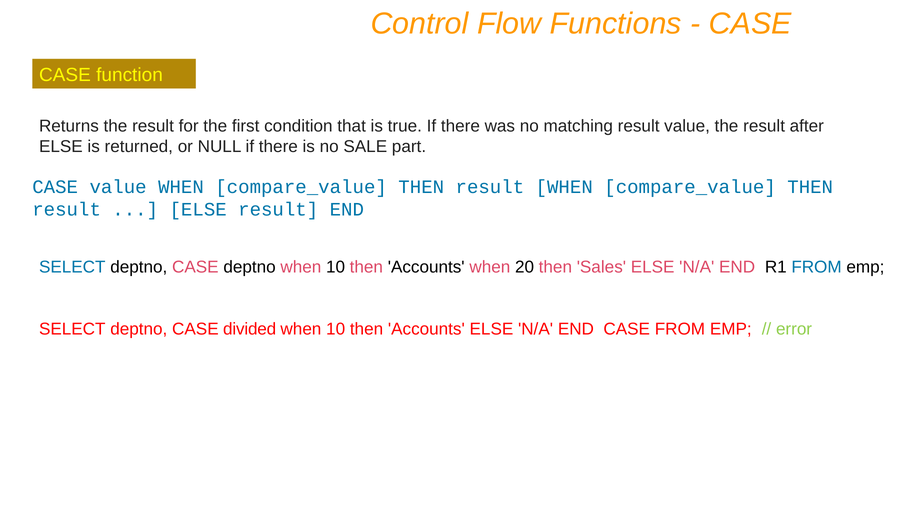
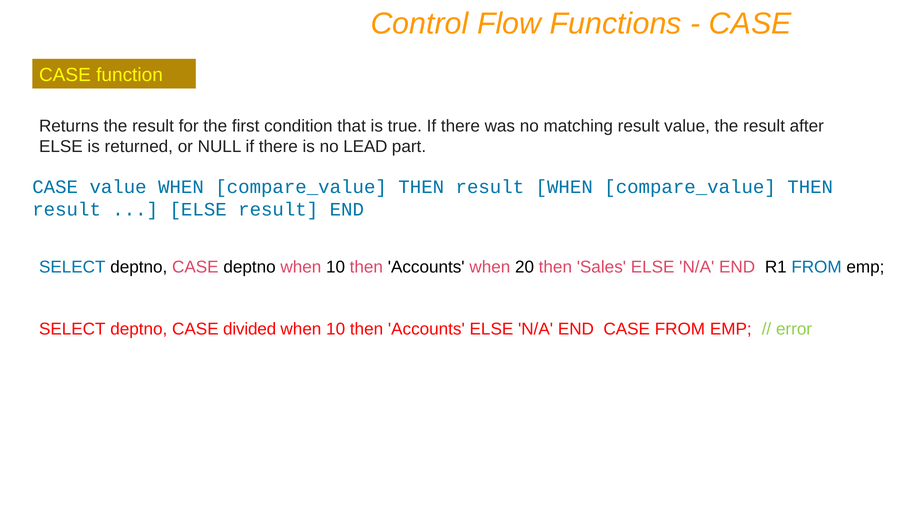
SALE: SALE -> LEAD (365, 147)
